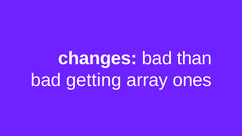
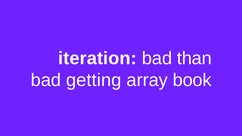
changes: changes -> iteration (97, 58)
ones: ones -> book (192, 80)
